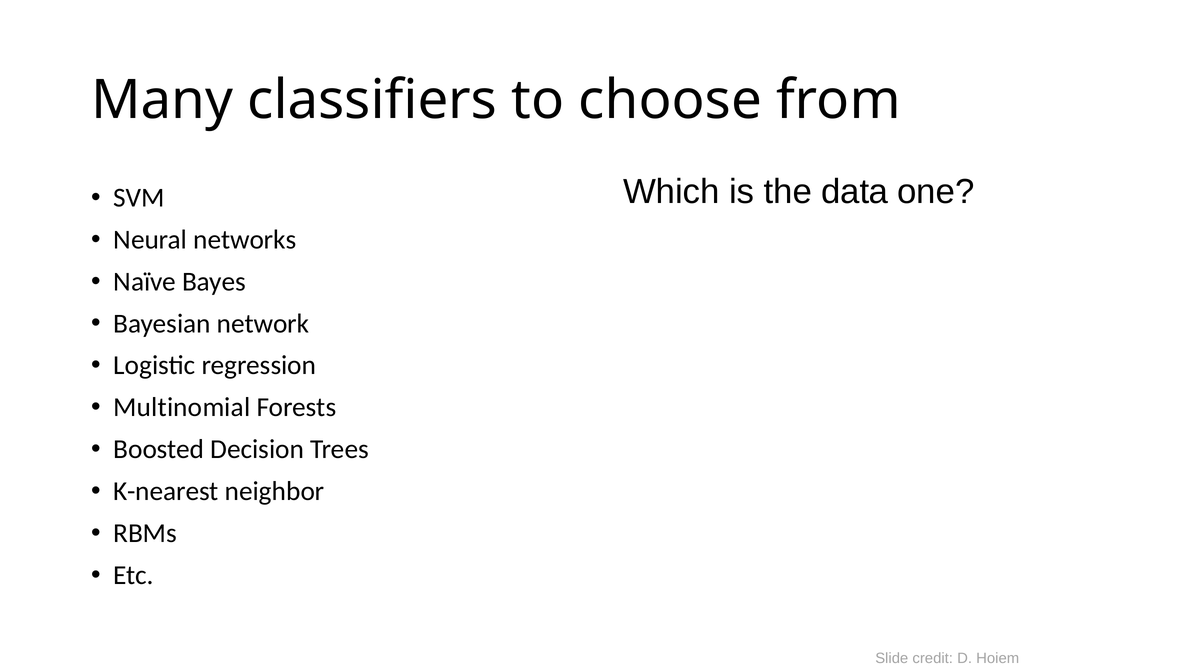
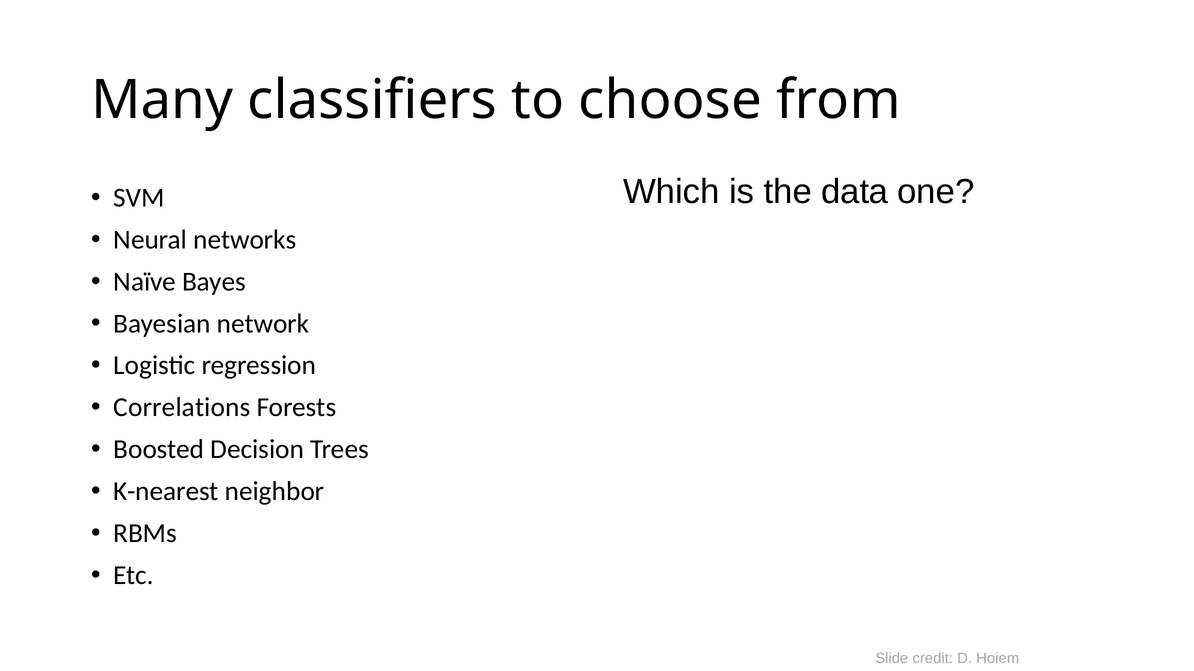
Multinomial: Multinomial -> Correlations (182, 408)
